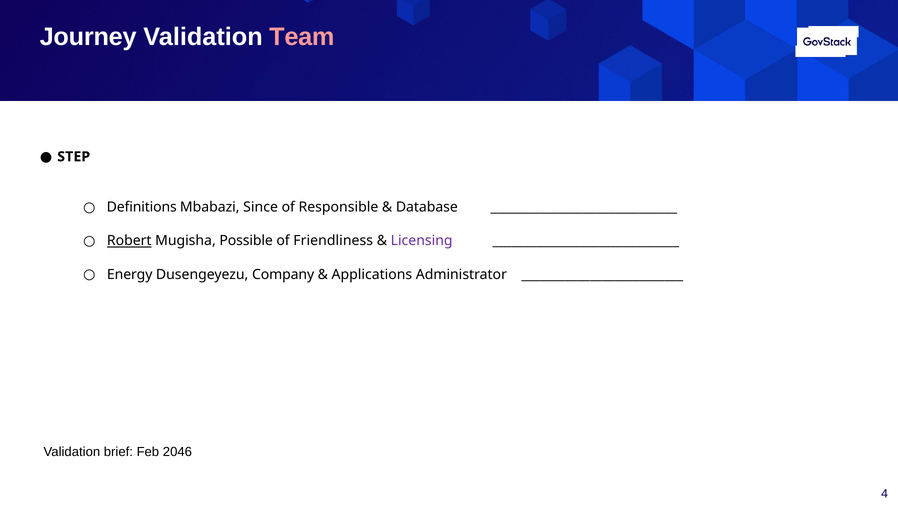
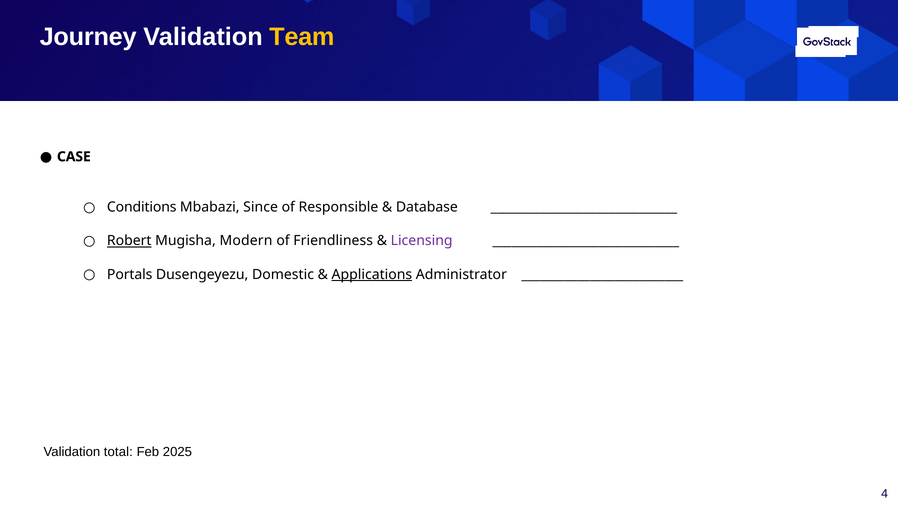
Team colour: pink -> yellow (302, 37)
STEP: STEP -> CASE (74, 157)
Definitions: Definitions -> Conditions (142, 207)
Possible: Possible -> Modern (246, 241)
Energy: Energy -> Portals (130, 275)
Company: Company -> Domestic (283, 275)
Applications underline: none -> present (372, 275)
brief: brief -> total (118, 452)
2046: 2046 -> 2025 (177, 452)
